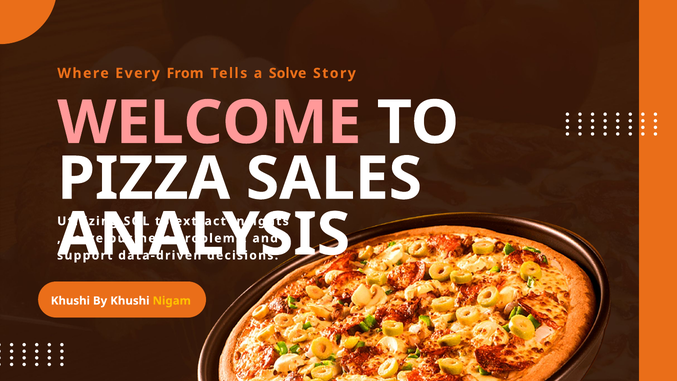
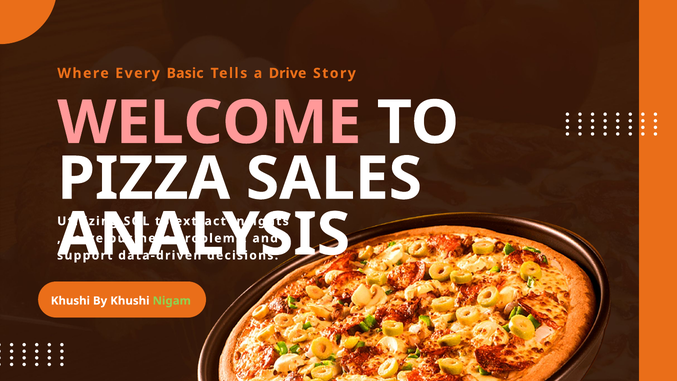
From: From -> Basic (185, 73)
a Solve: Solve -> Drive (288, 73)
Nigam colour: yellow -> light green (172, 301)
